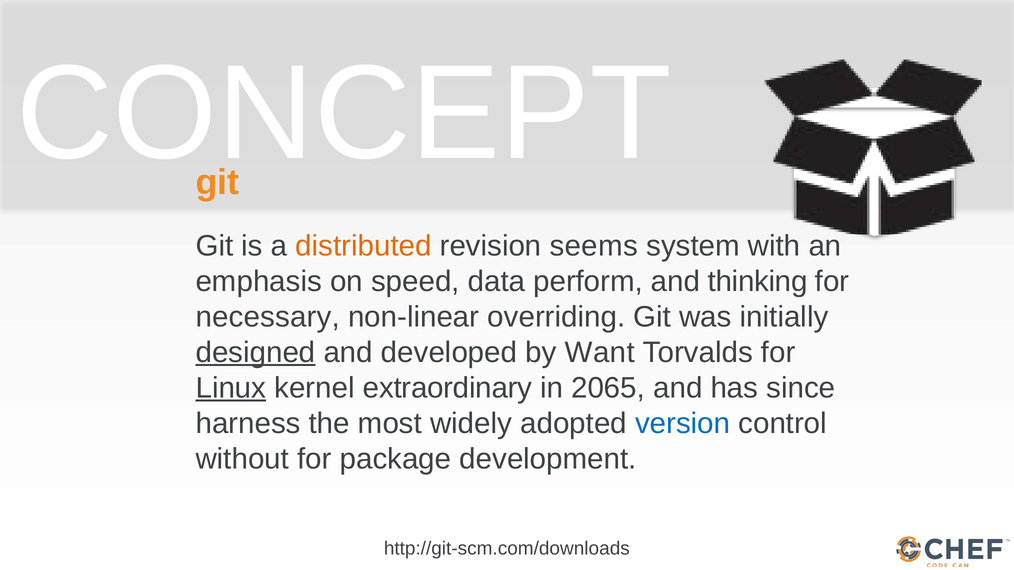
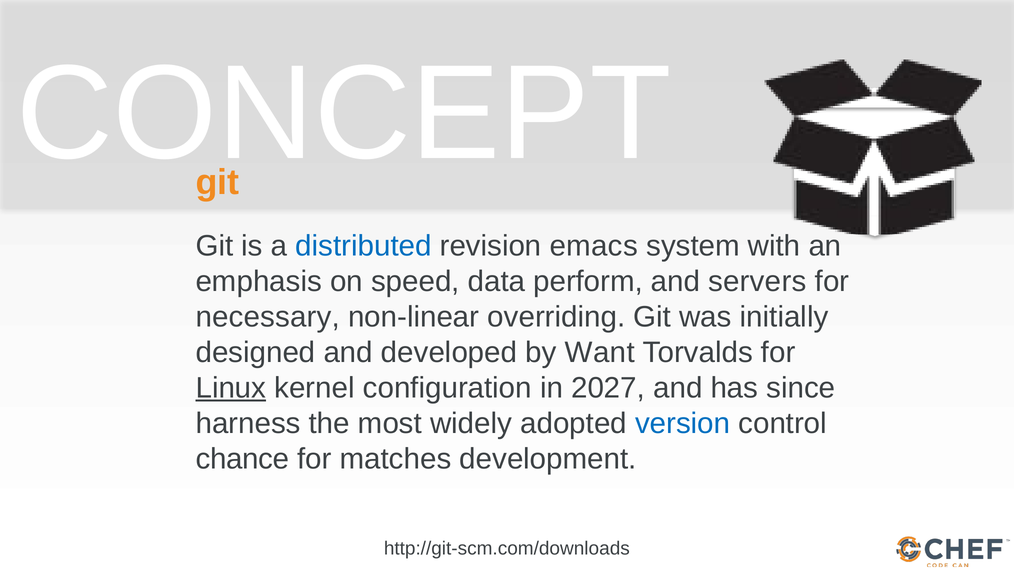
distributed colour: orange -> blue (364, 246)
seems: seems -> emacs (594, 246)
thinking: thinking -> servers (757, 282)
designed underline: present -> none (256, 353)
extraordinary: extraordinary -> configuration (447, 388)
2065: 2065 -> 2027 (608, 388)
without: without -> chance (242, 459)
package: package -> matches (396, 459)
